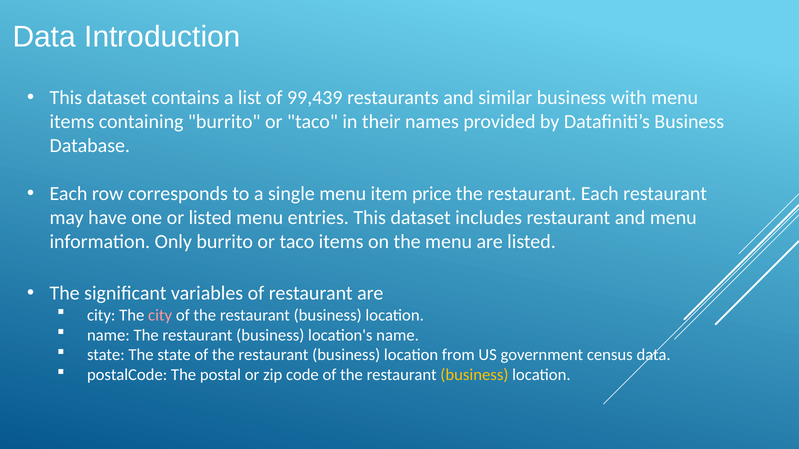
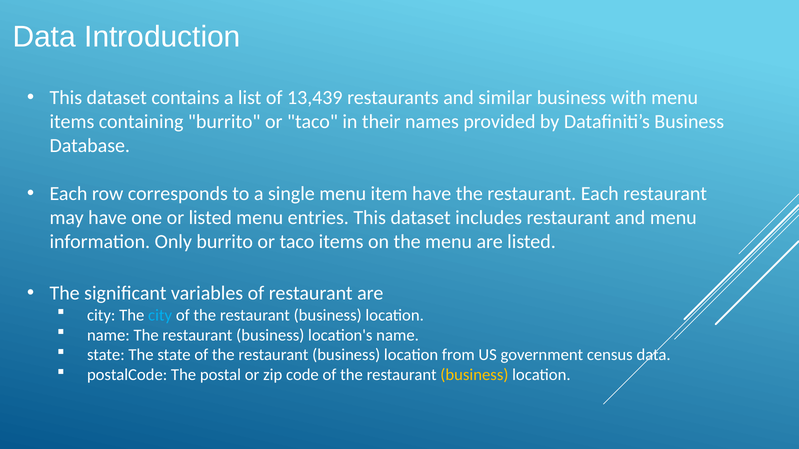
99,439: 99,439 -> 13,439 (315, 98)
item price: price -> have (432, 194)
city colour: pink -> light blue (160, 315)
